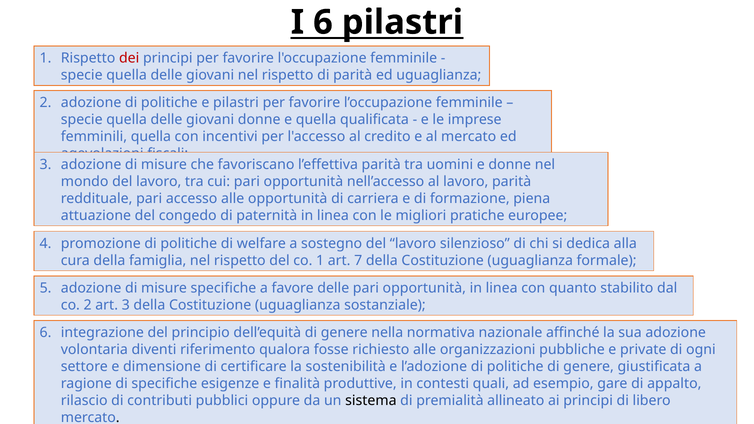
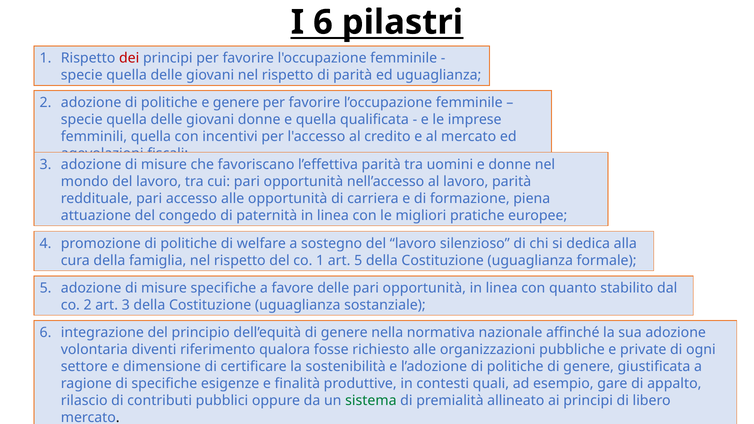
e pilastri: pilastri -> genere (236, 103)
art 7: 7 -> 5 (358, 260)
sistema colour: black -> green (371, 401)
